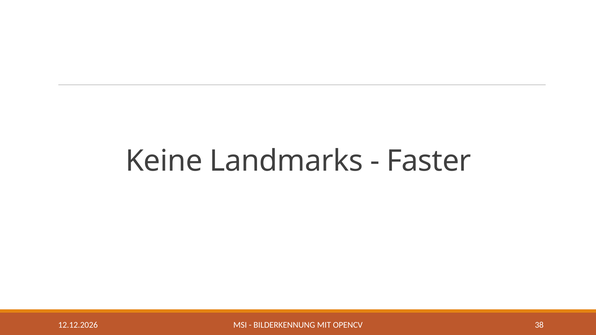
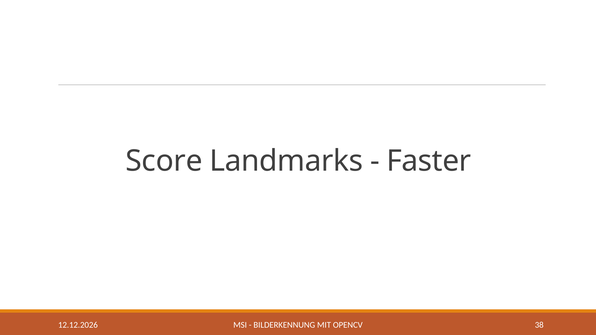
Keine: Keine -> Score (164, 161)
